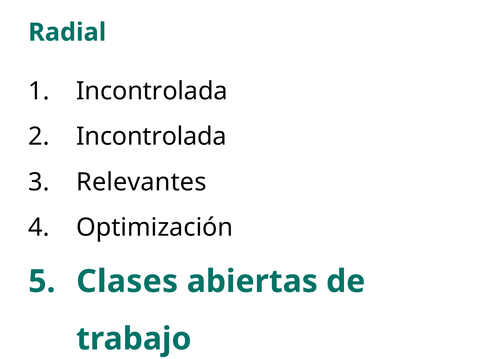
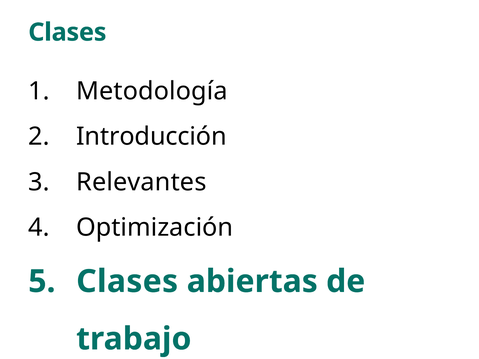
Radial: Radial -> Clases (67, 32)
Incontrolada: Incontrolada -> Metodología (152, 91)
Incontrolada: Incontrolada -> Introducción (151, 137)
